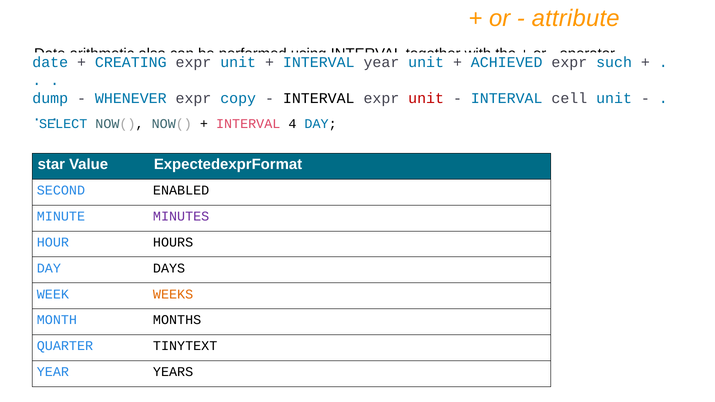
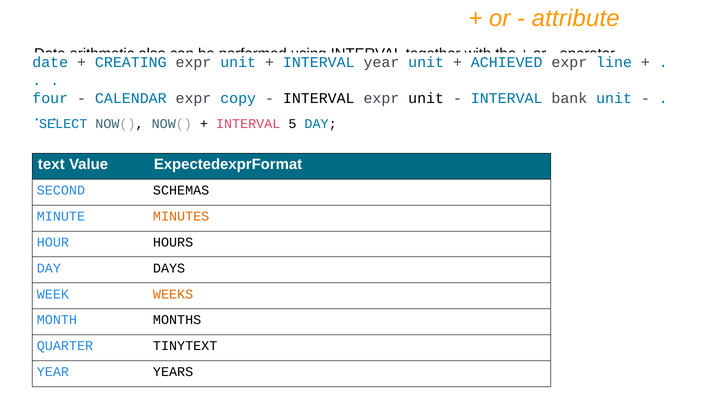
such: such -> line (614, 62)
dump: dump -> four (50, 98)
WHENEVER: WHENEVER -> CALENDAR (131, 98)
unit colour: red -> black (426, 98)
cell: cell -> bank (569, 98)
4: 4 -> 5 (292, 124)
star: star -> text (51, 165)
ENABLED: ENABLED -> SCHEMAS (181, 191)
MINUTES colour: purple -> orange (181, 216)
